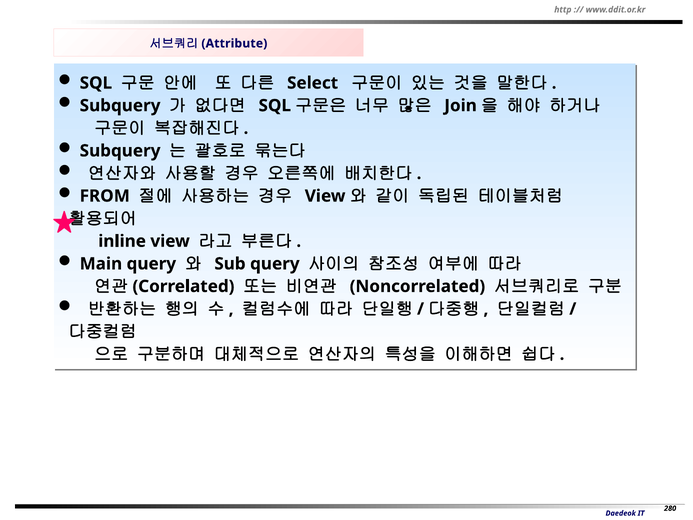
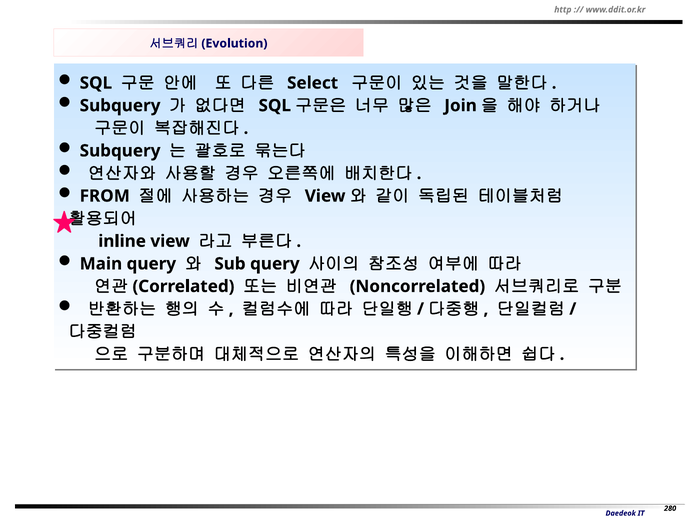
Attribute: Attribute -> Evolution (234, 43)
